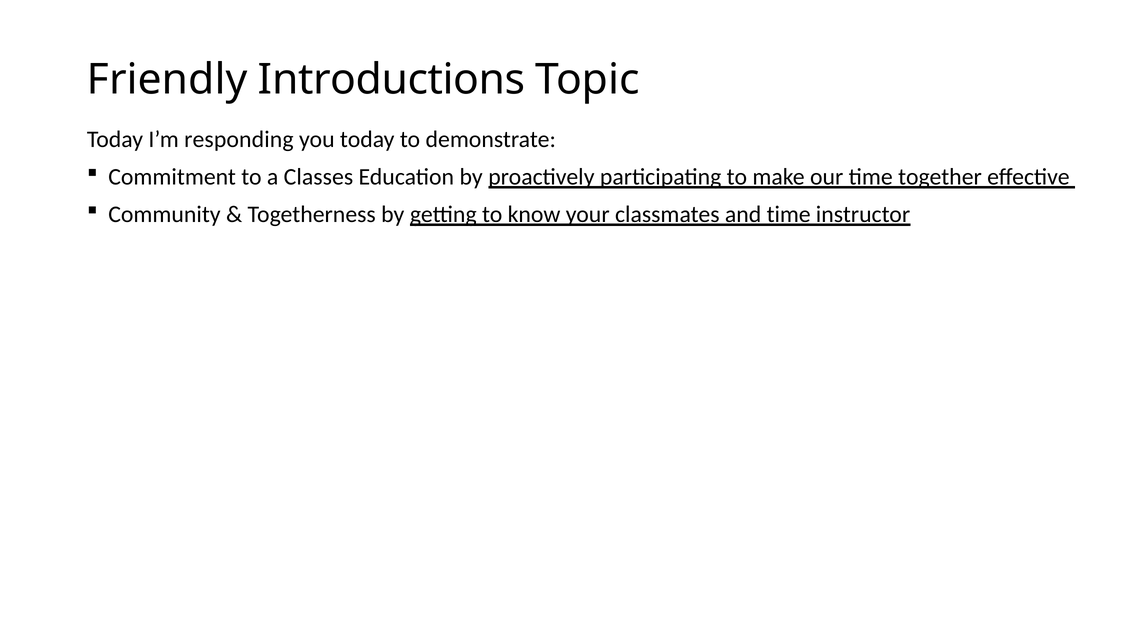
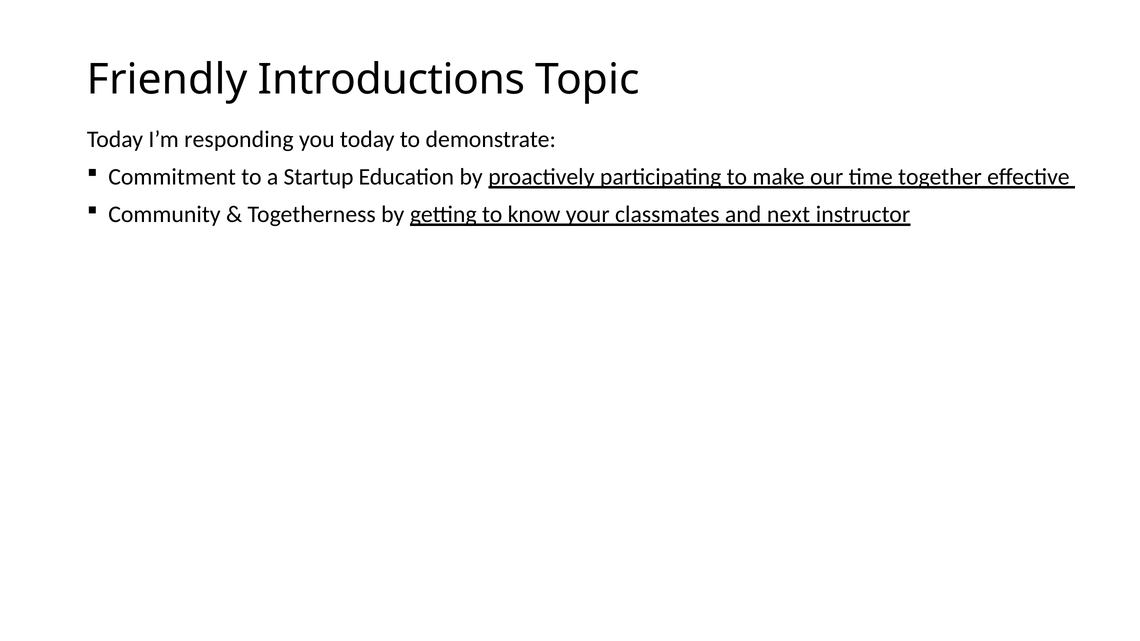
Classes: Classes -> Startup (319, 177)
and time: time -> next (789, 215)
